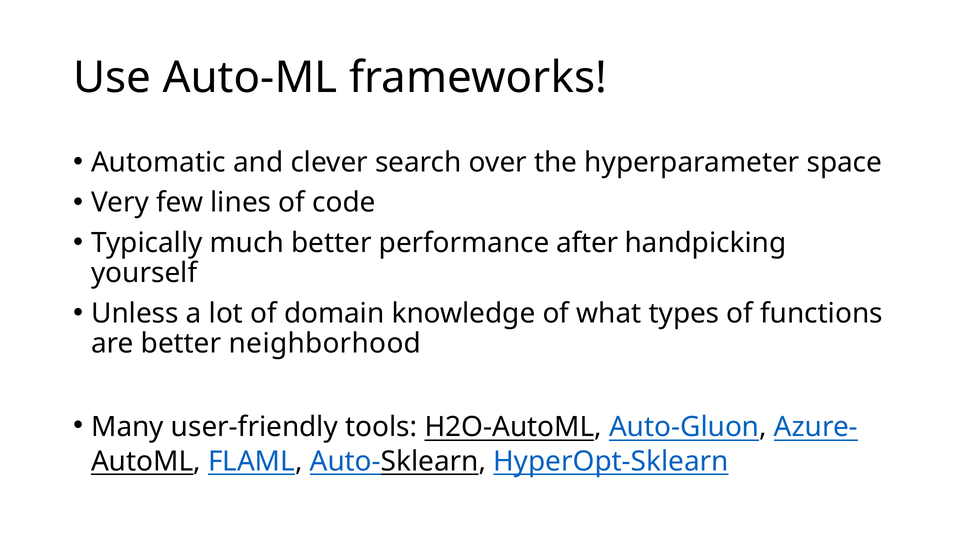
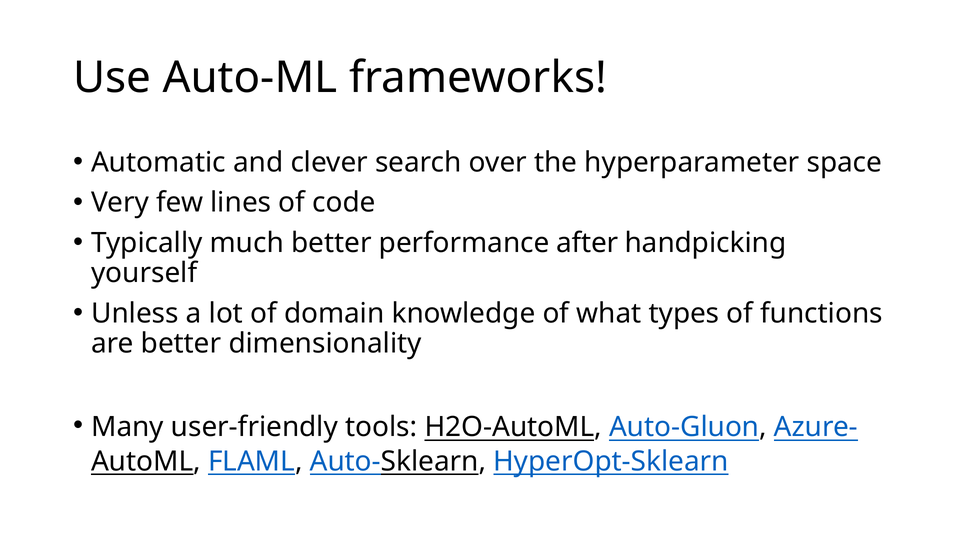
neighborhood: neighborhood -> dimensionality (325, 344)
